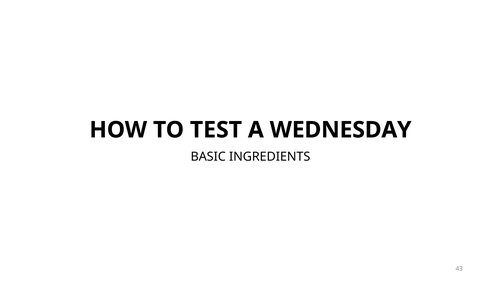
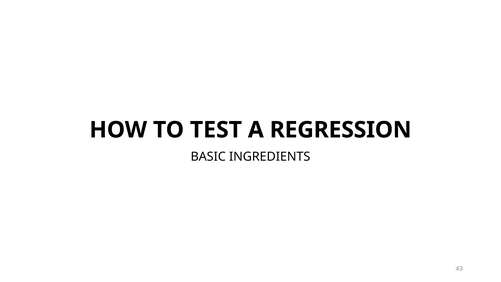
WEDNESDAY: WEDNESDAY -> REGRESSION (341, 130)
